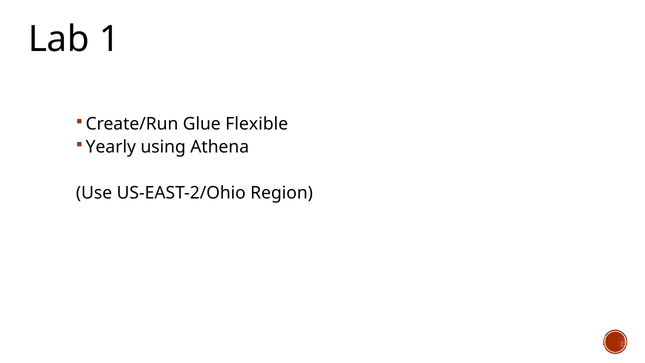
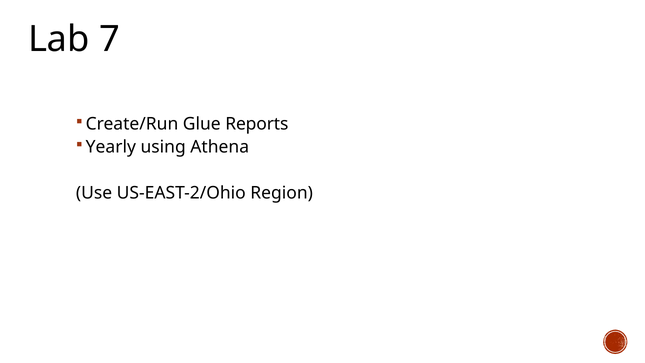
1: 1 -> 7 (109, 39)
Flexible: Flexible -> Reports (257, 124)
